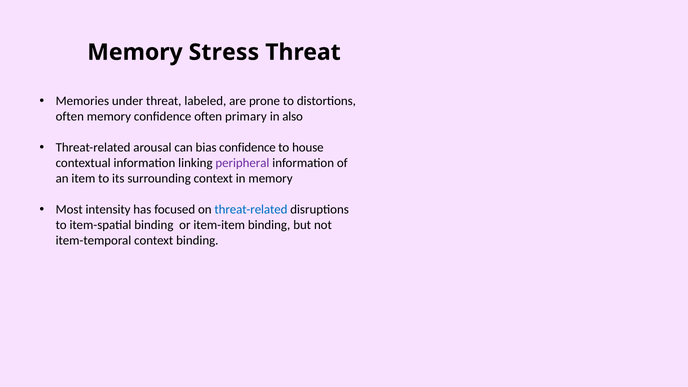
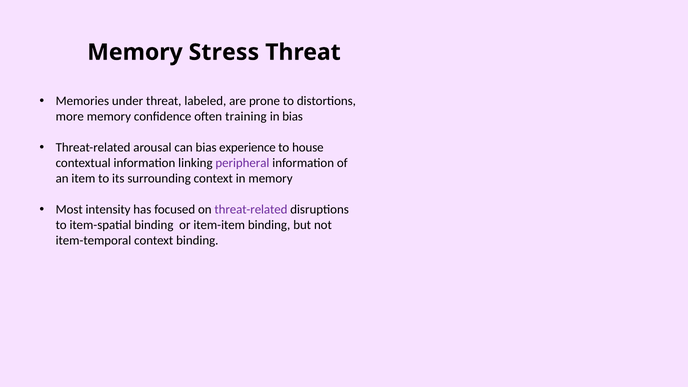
often: often -> more (70, 117)
primary: primary -> training (246, 117)
in also: also -> bias (293, 117)
bias confidence: confidence -> experience (247, 148)
threat-related colour: blue -> purple (251, 210)
